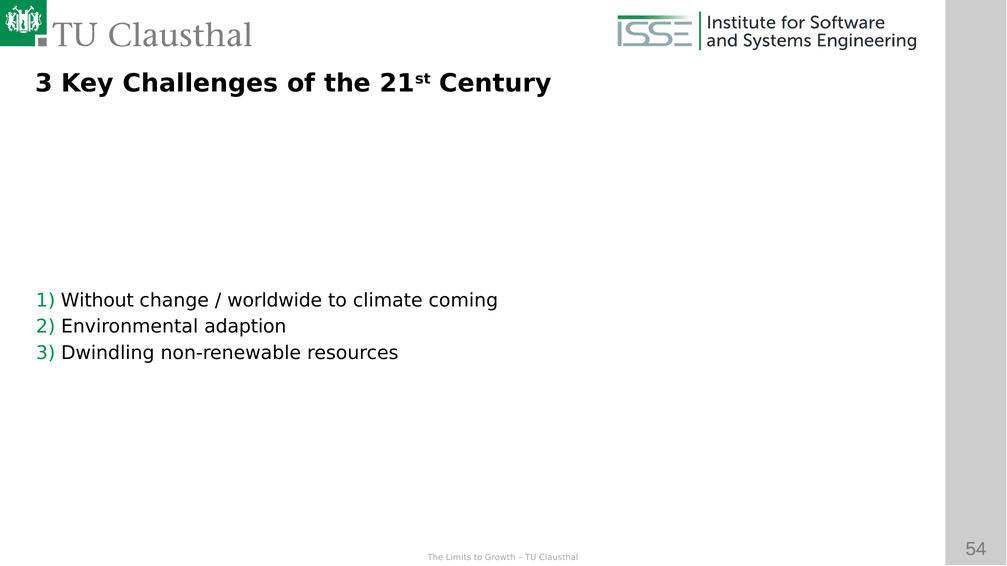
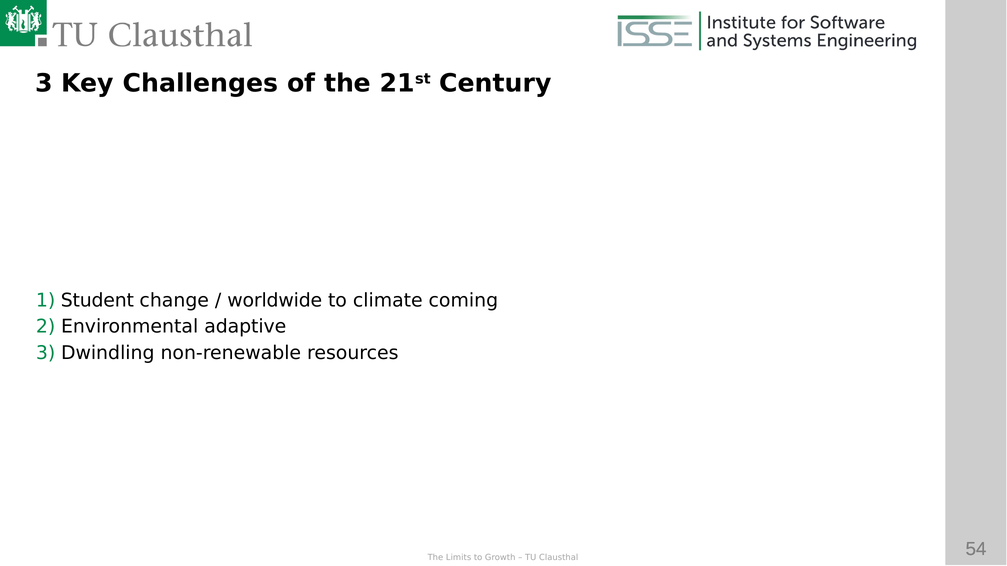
Without: Without -> Student (97, 301)
adaption: adaption -> adaptive (245, 327)
